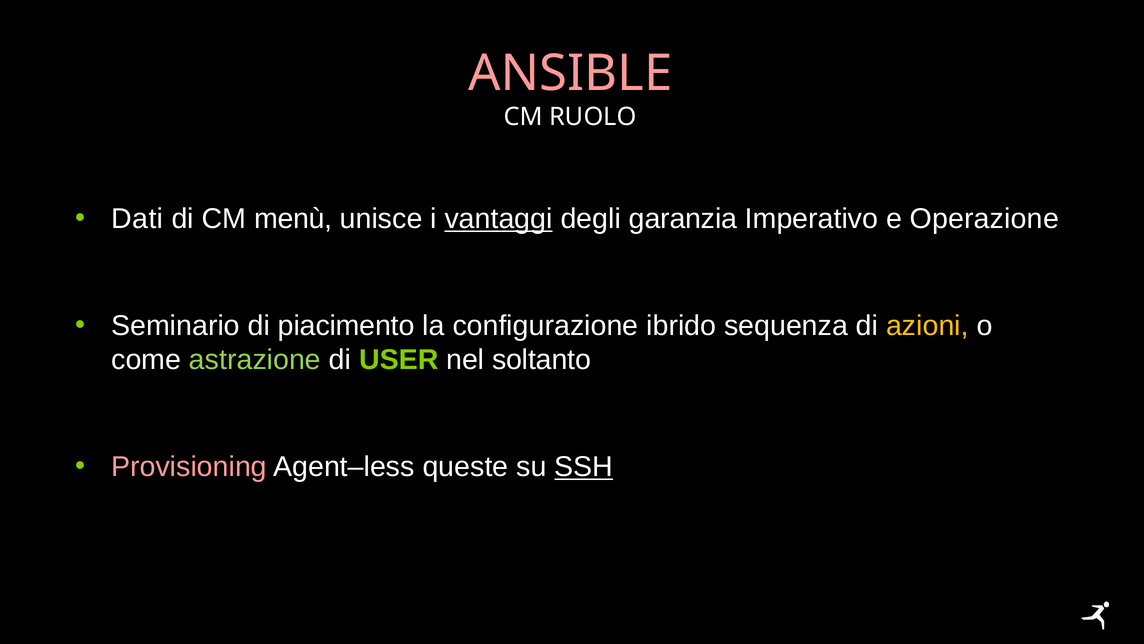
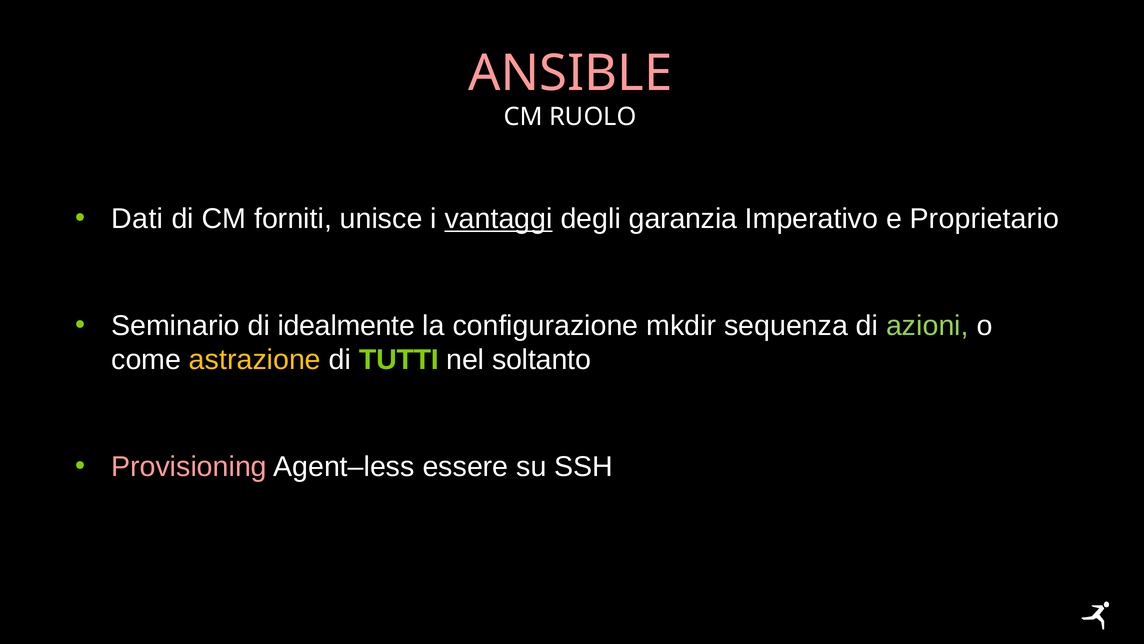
menù: menù -> forniti (293, 219)
Operazione: Operazione -> Proprietario (984, 219)
piacimento: piacimento -> idealmente (346, 325)
ibrido: ibrido -> mkdir (681, 325)
azioni colour: yellow -> light green (927, 325)
astrazione colour: light green -> yellow (255, 360)
USER: USER -> TUTTI (399, 360)
queste: queste -> essere (465, 466)
SSH underline: present -> none (584, 466)
